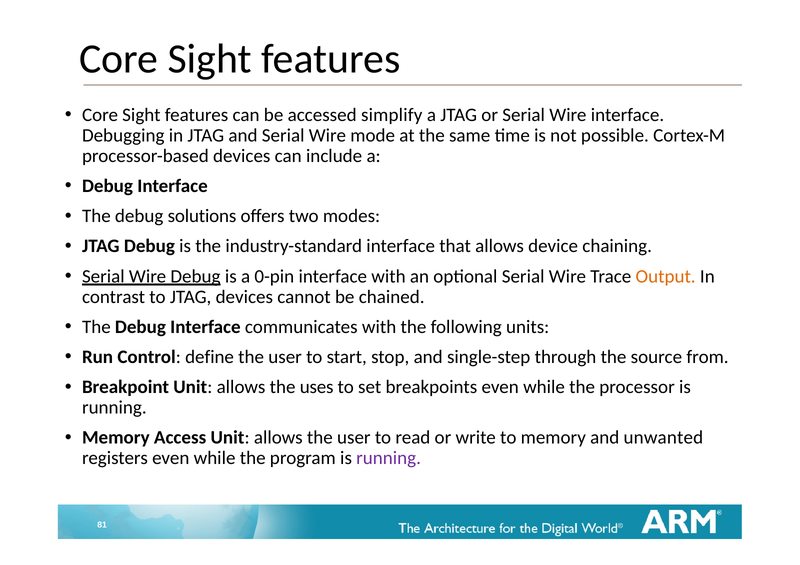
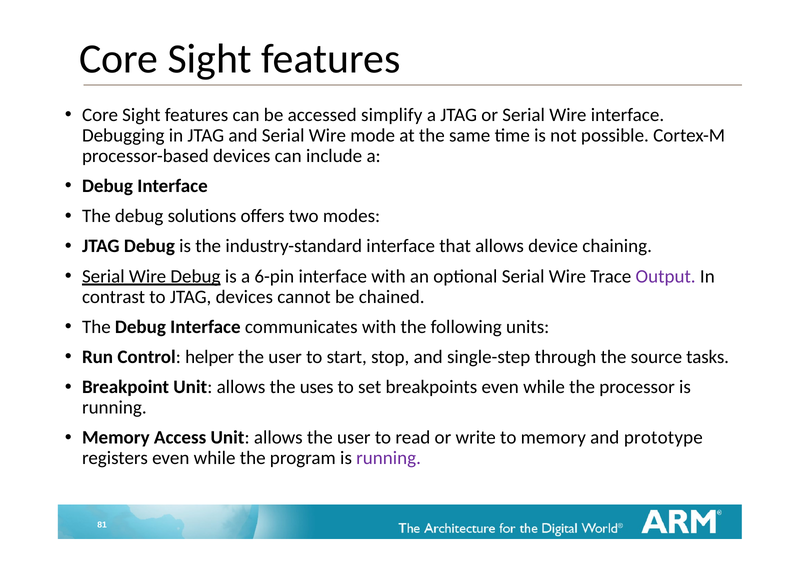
0-pin: 0-pin -> 6-pin (274, 277)
Output colour: orange -> purple (666, 277)
define: define -> helper (210, 357)
from: from -> tasks (708, 357)
unwanted: unwanted -> prototype (663, 438)
